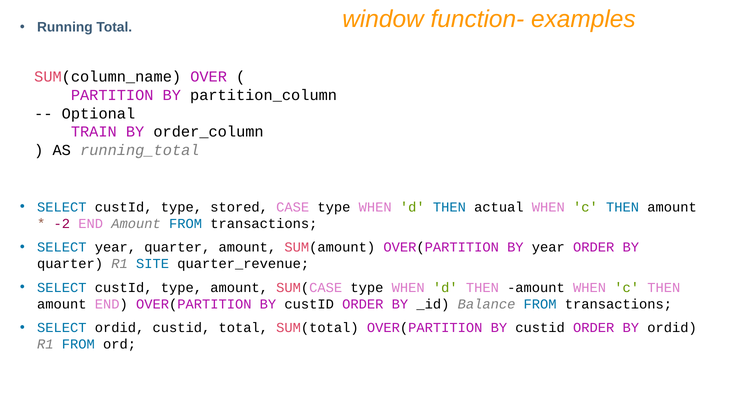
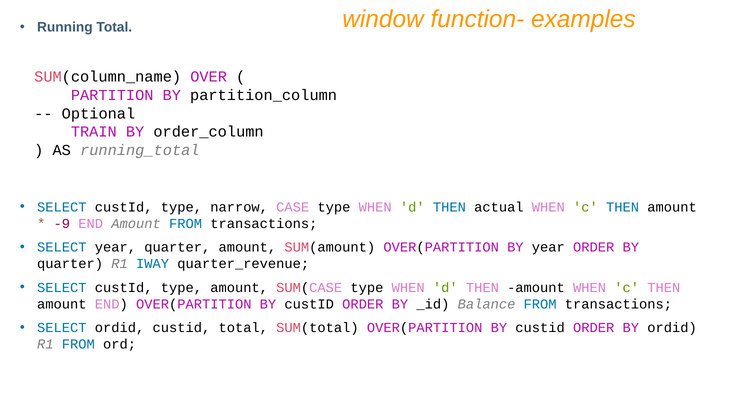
stored: stored -> narrow (239, 207)
-2: -2 -> -9 (62, 224)
SITE: SITE -> IWAY (153, 264)
